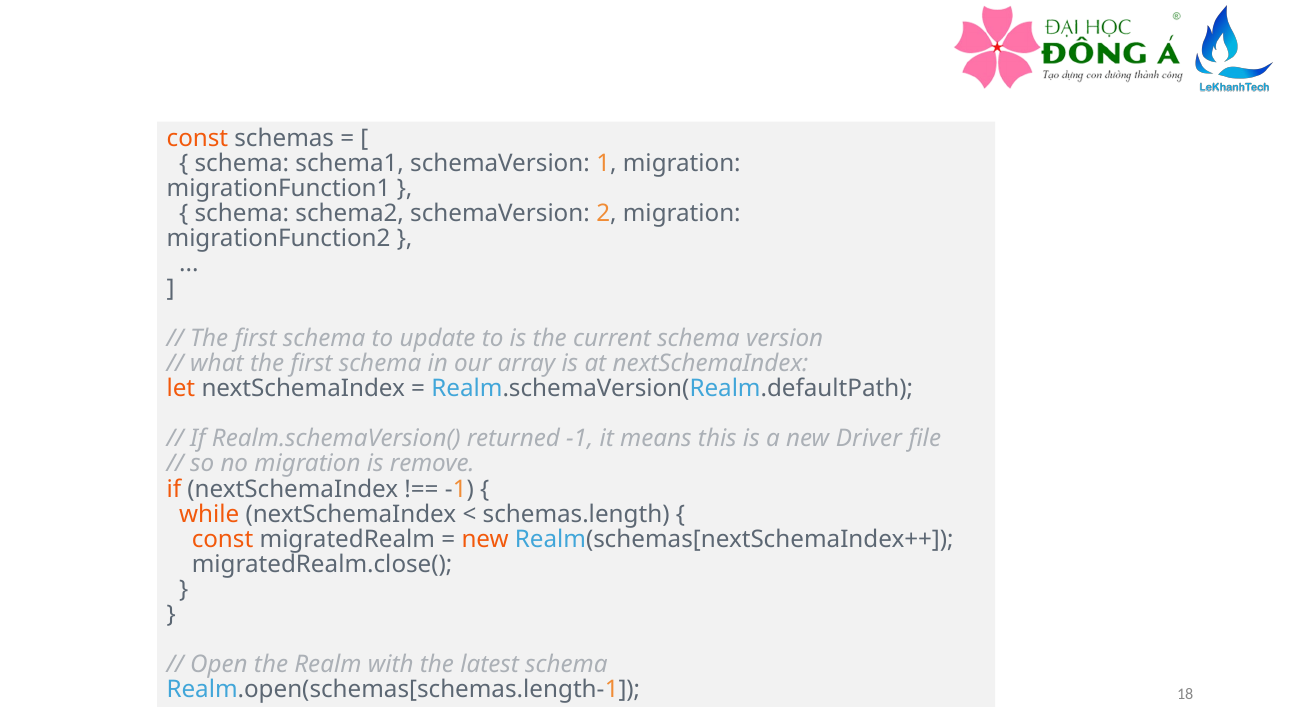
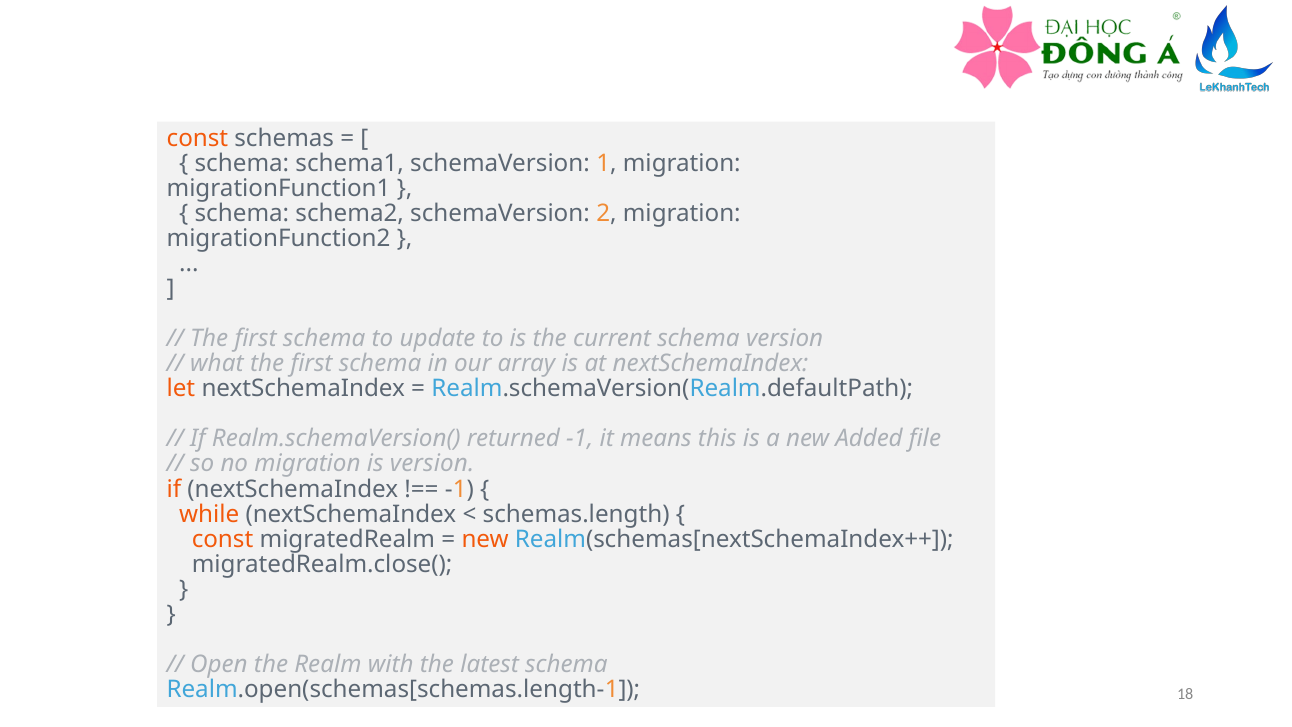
Driver: Driver -> Added (869, 439)
is remove: remove -> version (432, 464)
